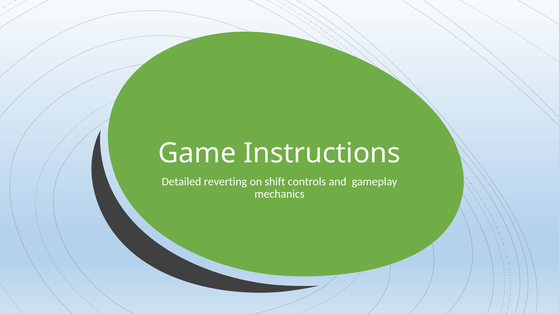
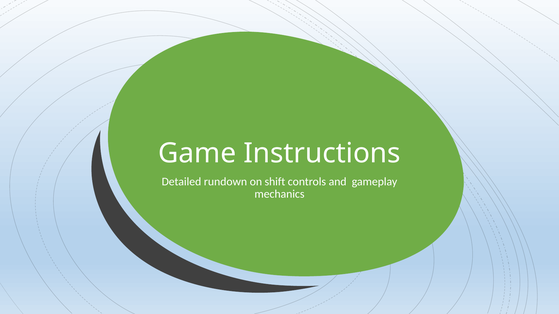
reverting: reverting -> rundown (225, 182)
